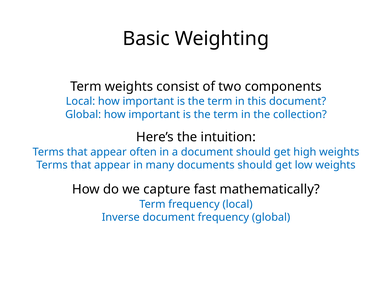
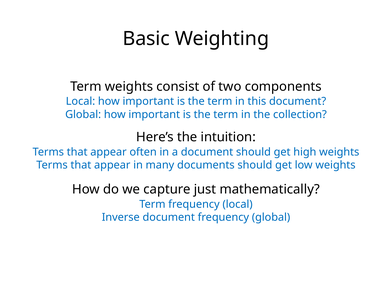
fast: fast -> just (205, 189)
